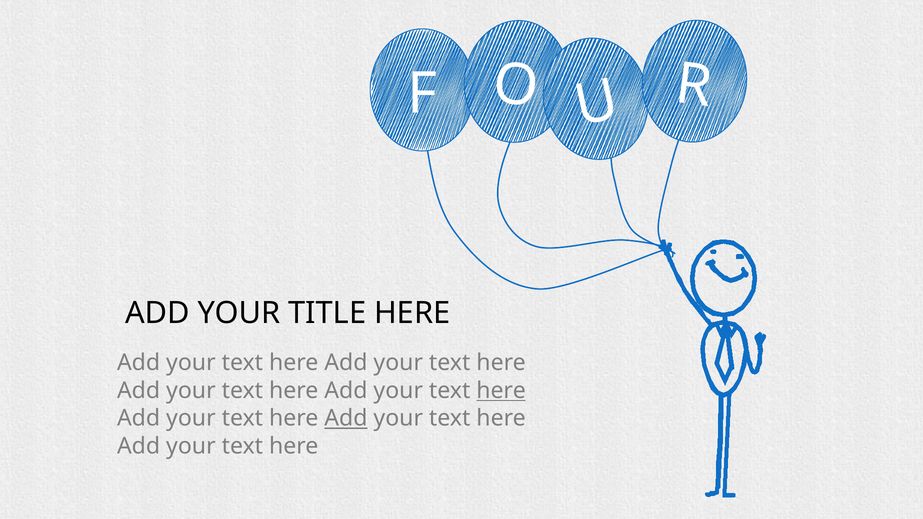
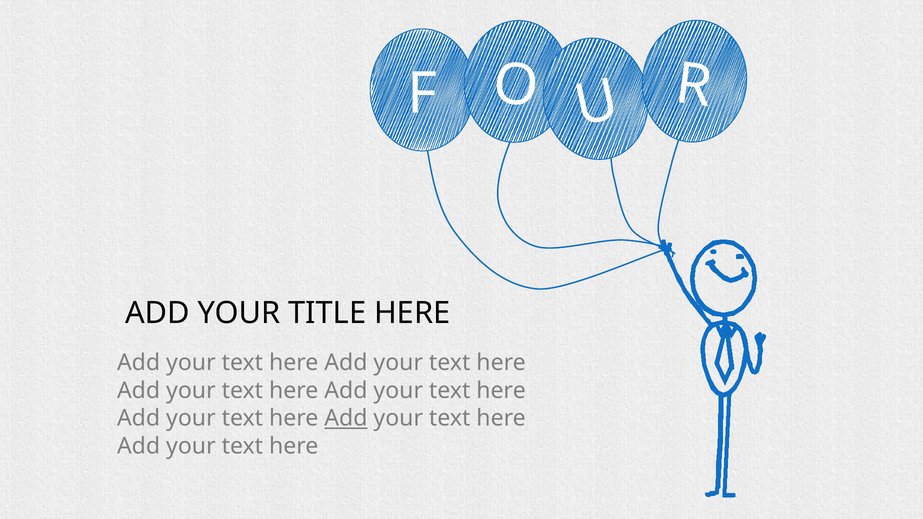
here underline: present -> none (501, 391)
